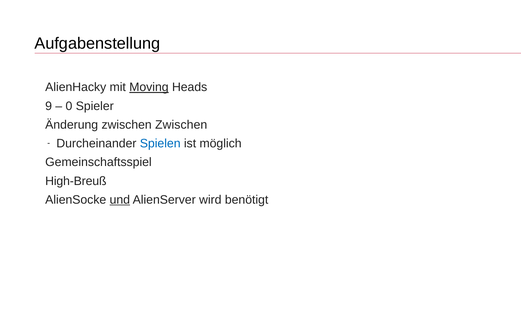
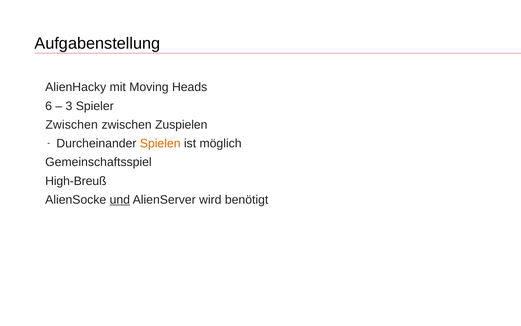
Moving underline: present -> none (149, 87)
9: 9 -> 6 (49, 106)
0: 0 -> 3 (69, 106)
Änderung: Änderung -> Zwischen (72, 125)
zwischen Zwischen: Zwischen -> Zuspielen (181, 125)
Spielen colour: blue -> orange (160, 143)
